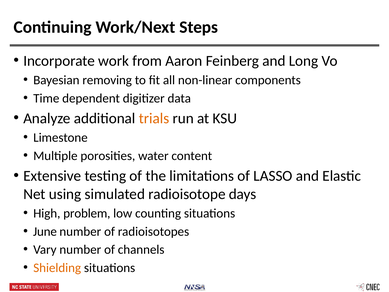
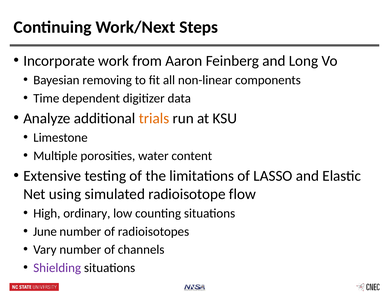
days: days -> flow (242, 194)
problem: problem -> ordinary (87, 213)
Shielding colour: orange -> purple (57, 268)
